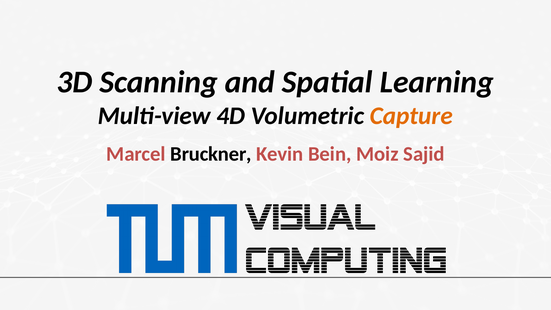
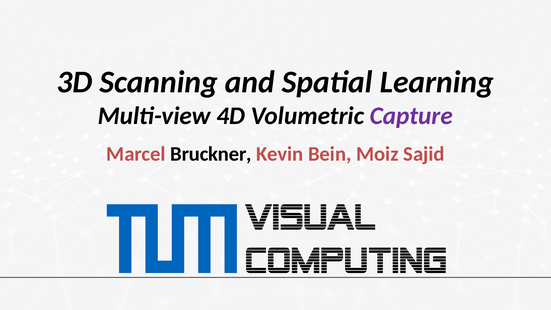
Capture colour: orange -> purple (411, 116)
